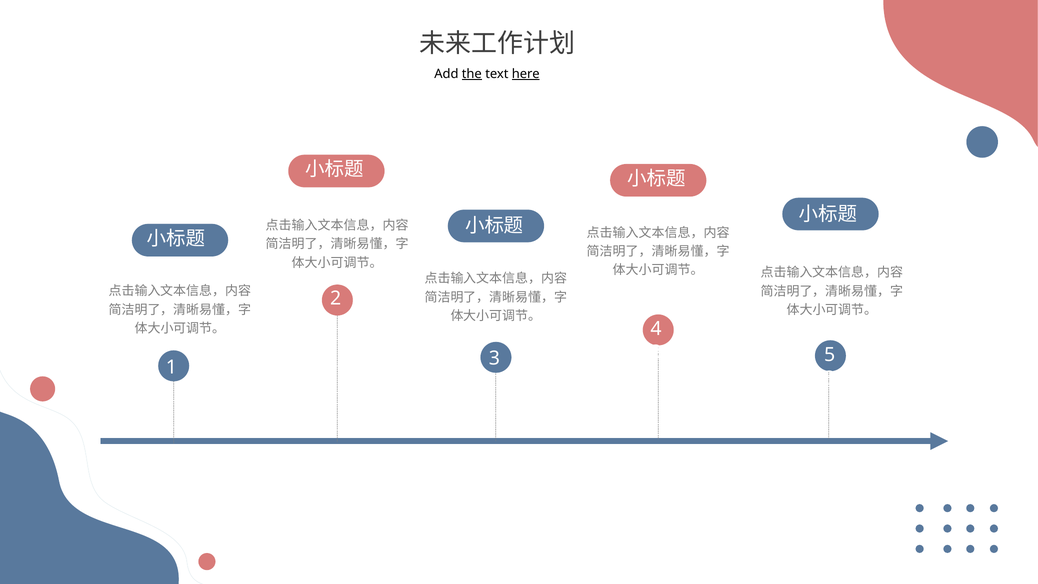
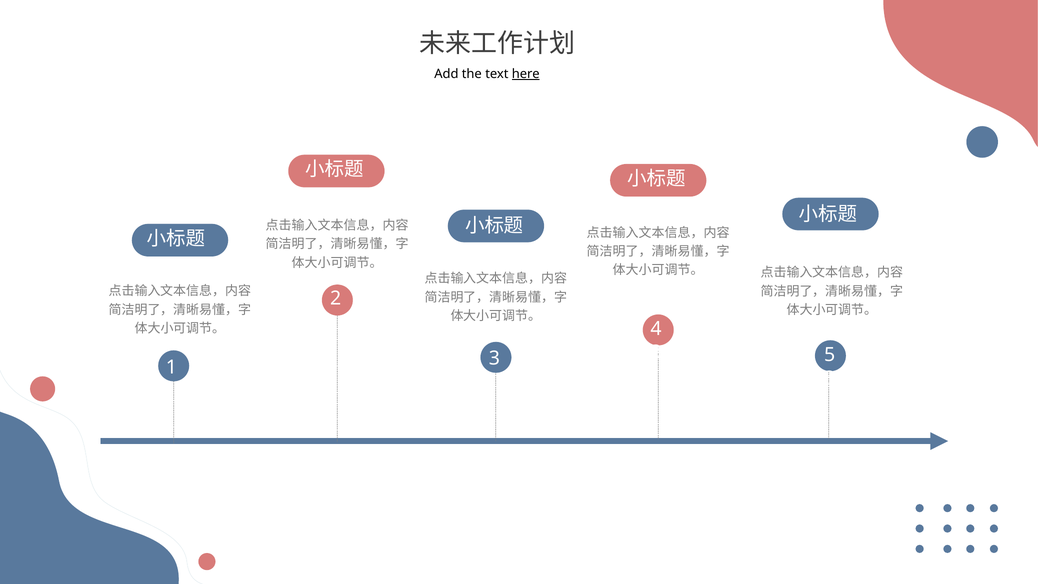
the underline: present -> none (472, 74)
